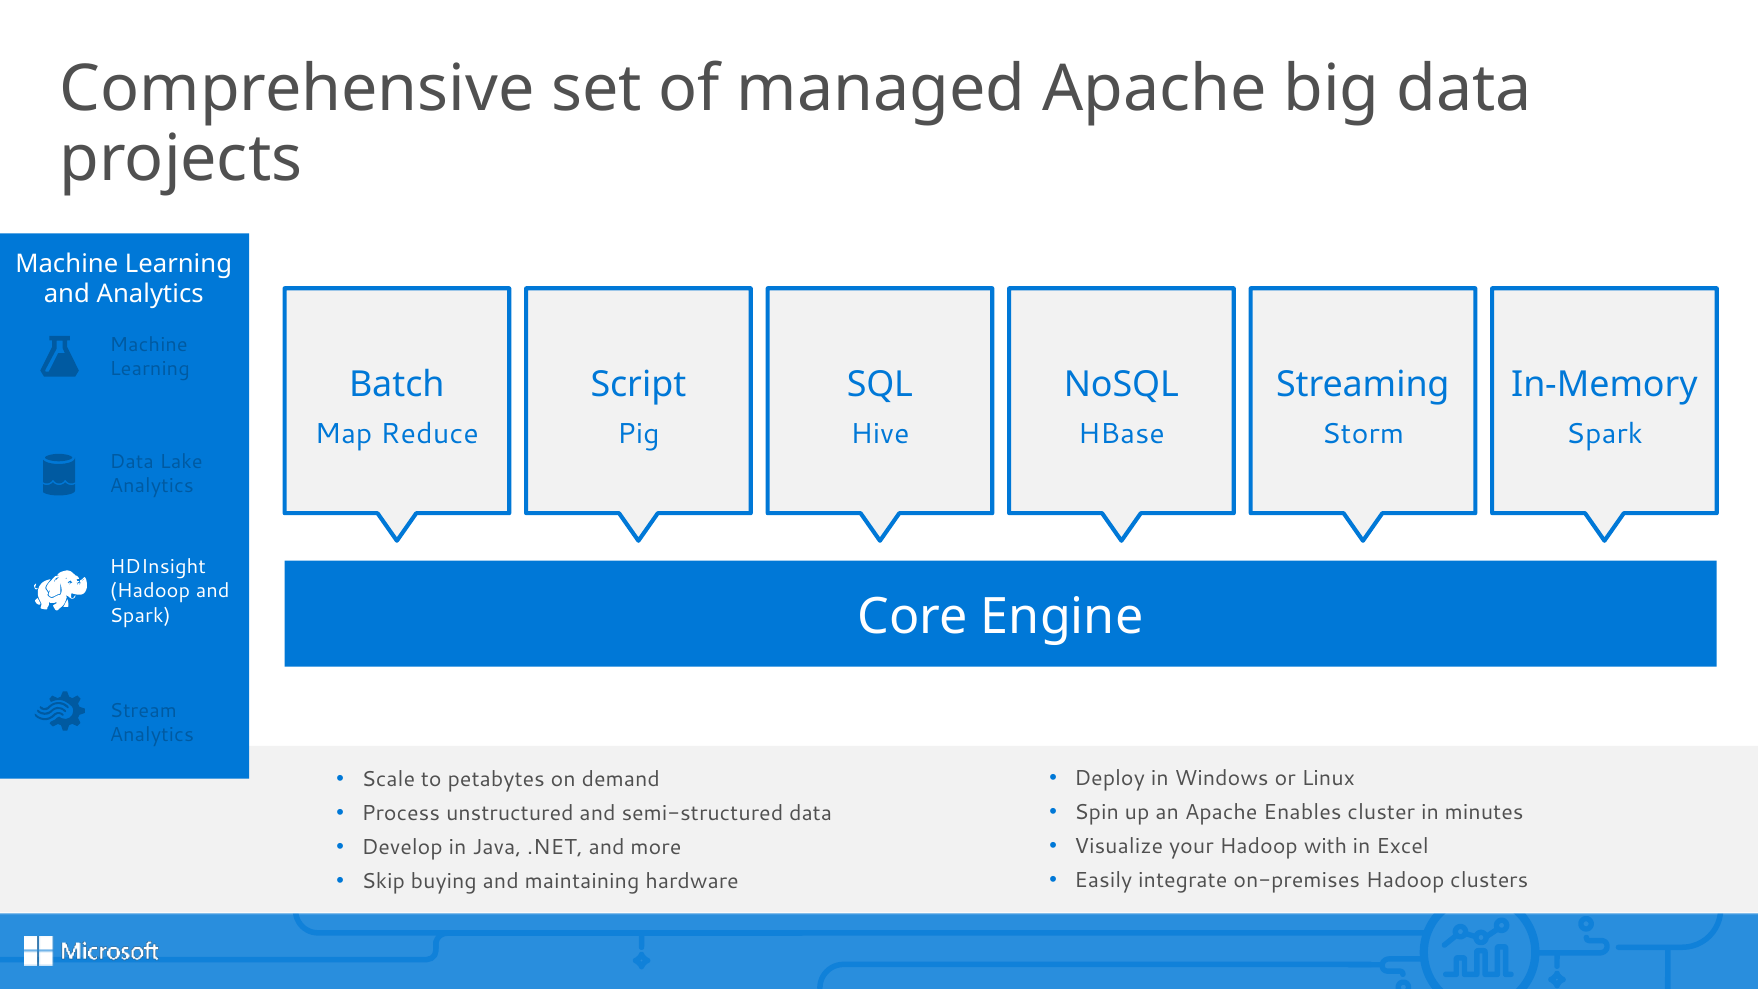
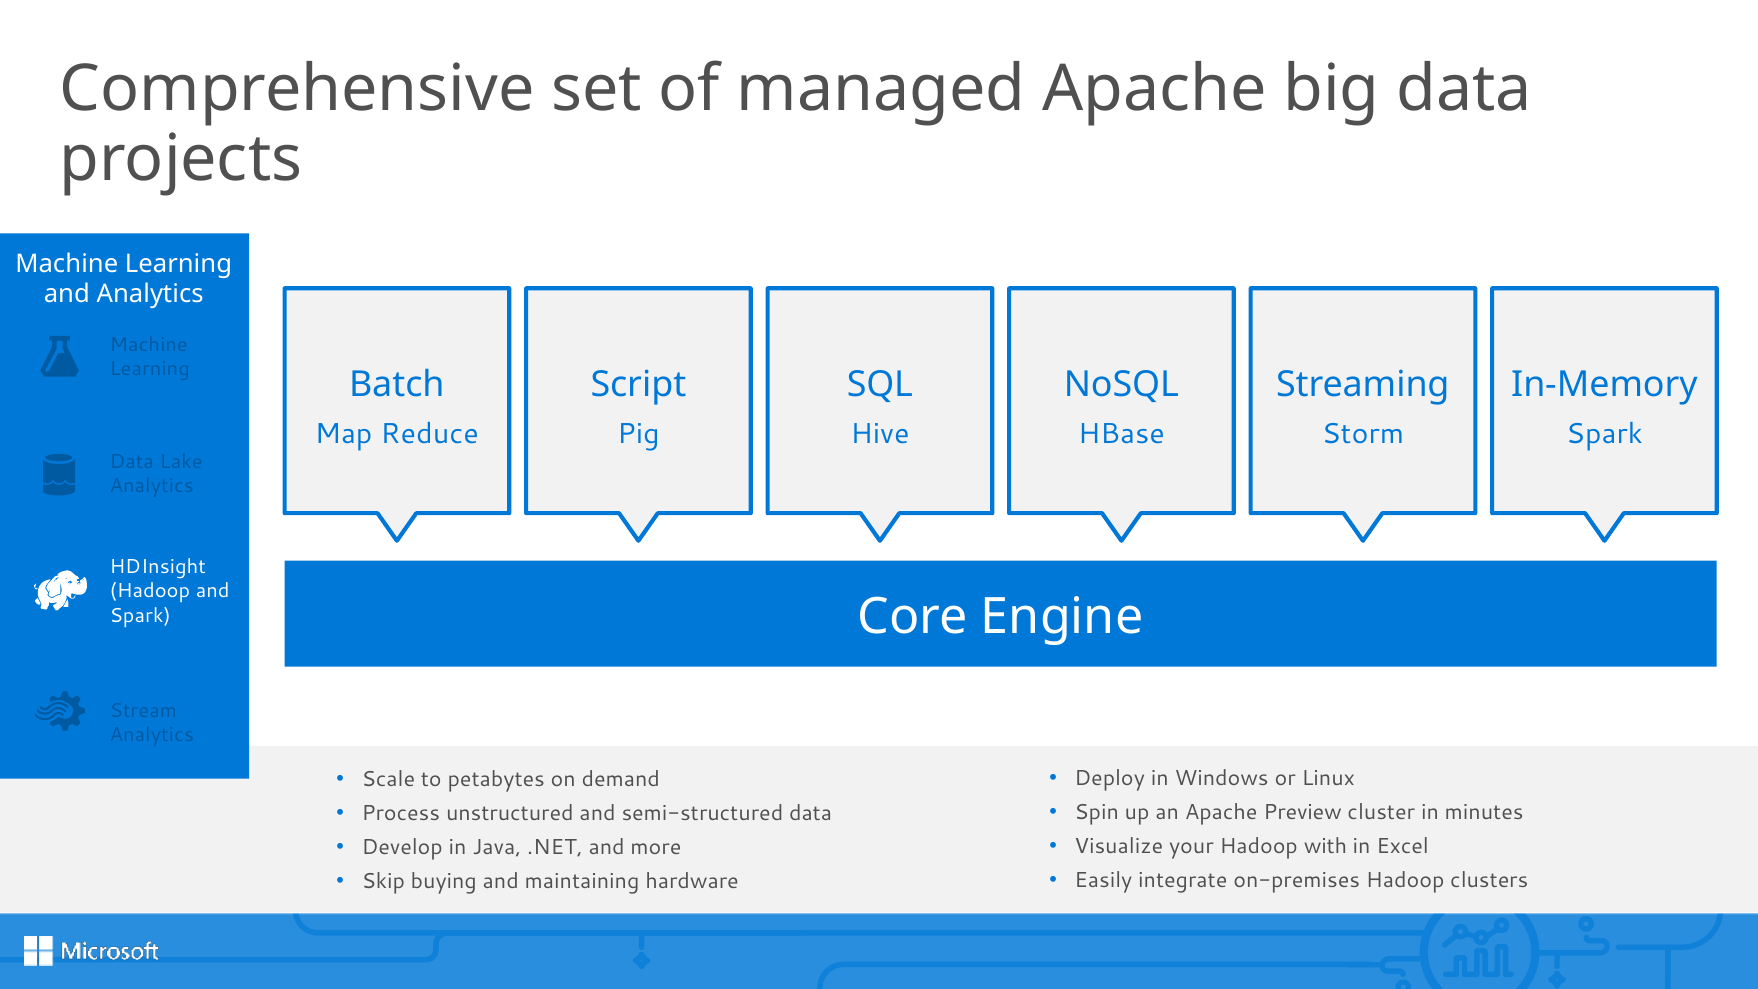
Enables: Enables -> Preview (1303, 812)
